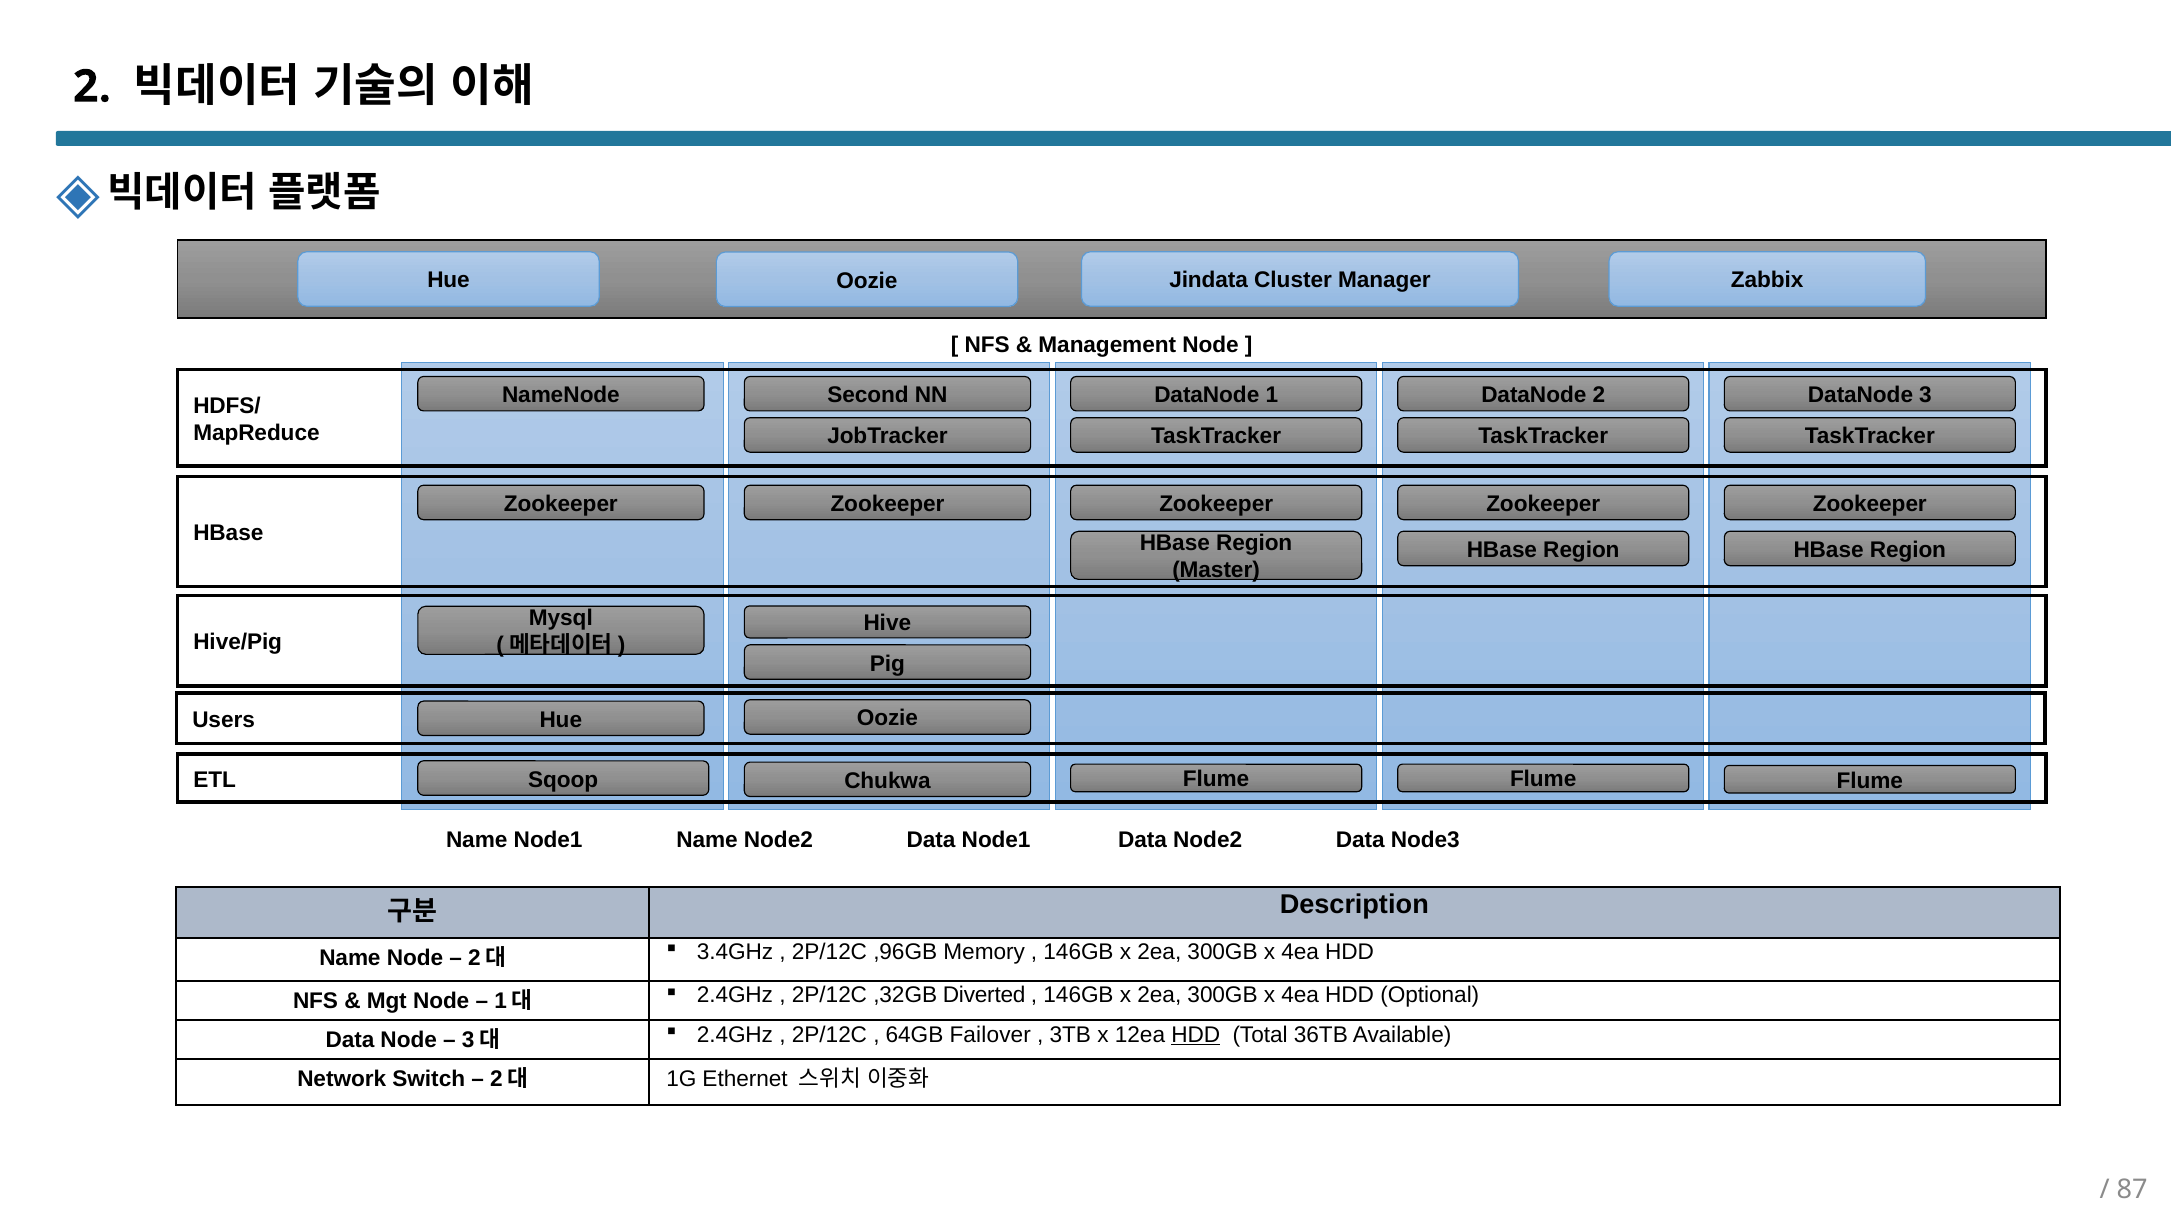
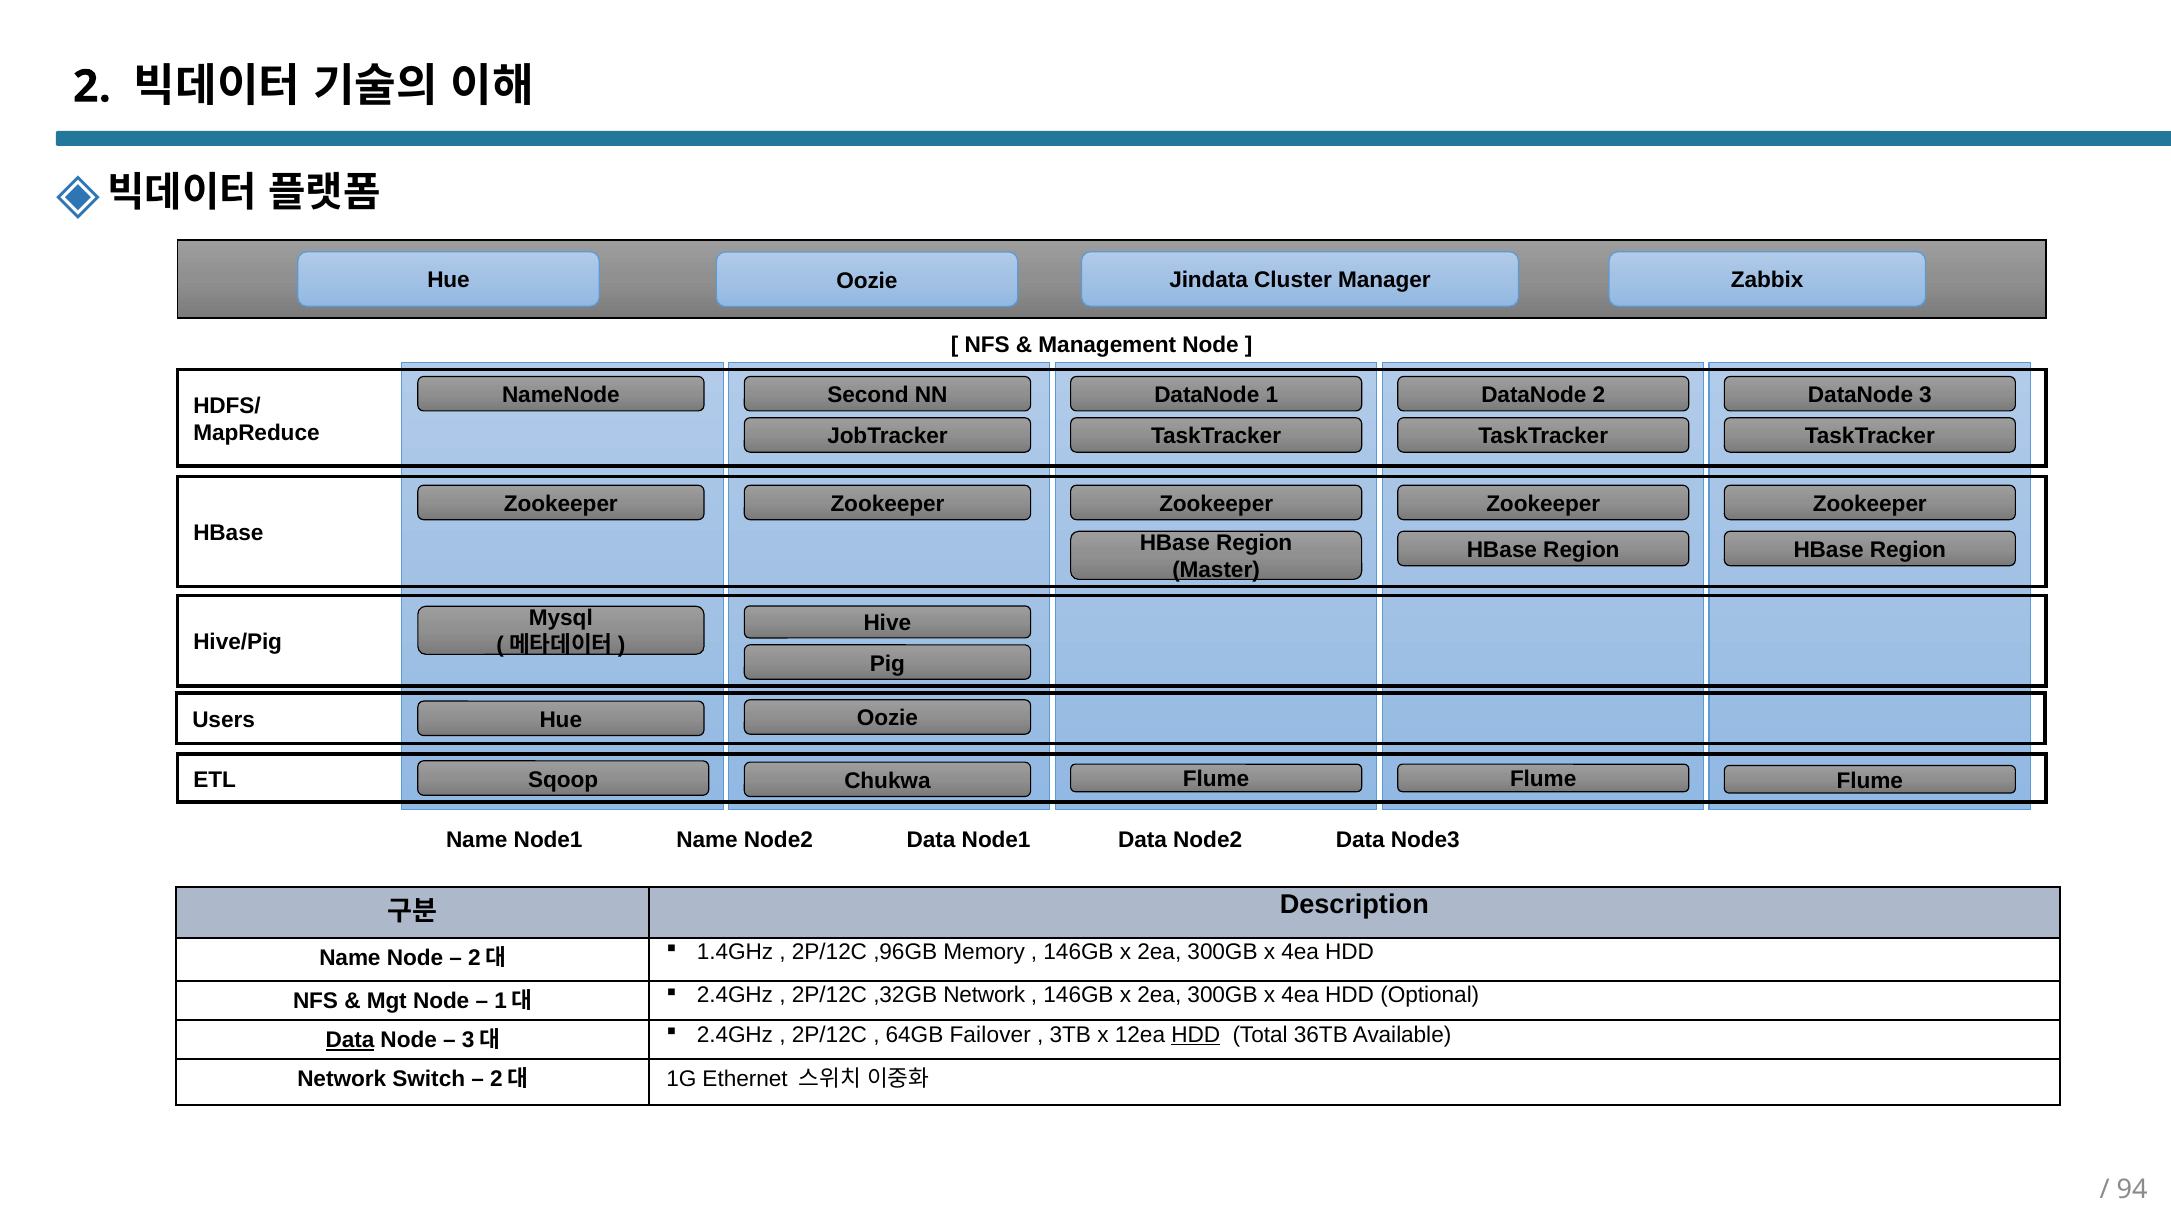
3.4GHz: 3.4GHz -> 1.4GHz (735, 952)
,32GB Diverted: Diverted -> Network (984, 995)
Data underline: none -> present (350, 1040)
87: 87 -> 94 (2132, 1190)
